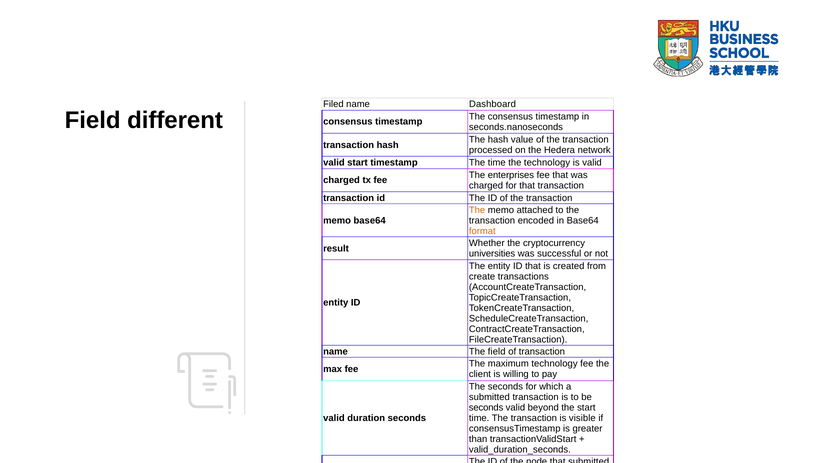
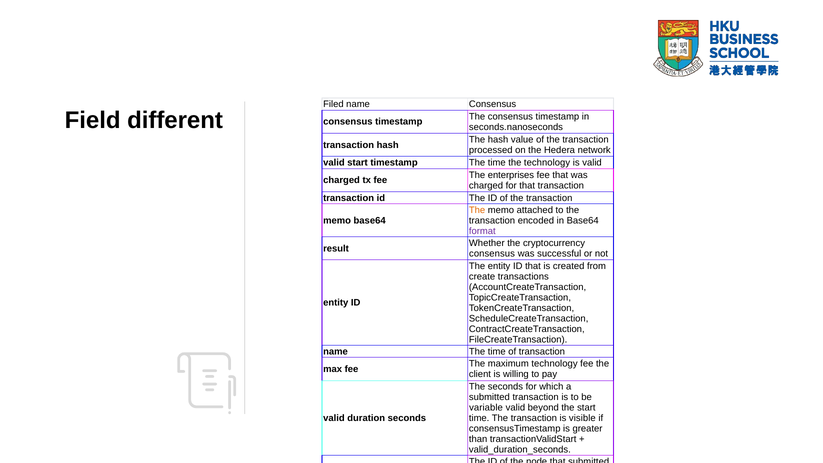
name Dashboard: Dashboard -> Consensus (493, 104)
format colour: orange -> purple (482, 231)
universities: universities -> consensus (492, 254)
name The field: field -> time (497, 351)
seconds: seconds -> variable (486, 407)
